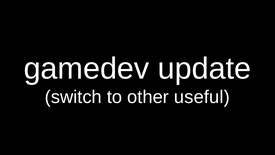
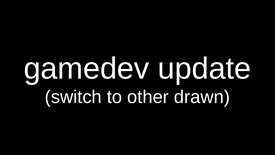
useful: useful -> drawn (202, 97)
